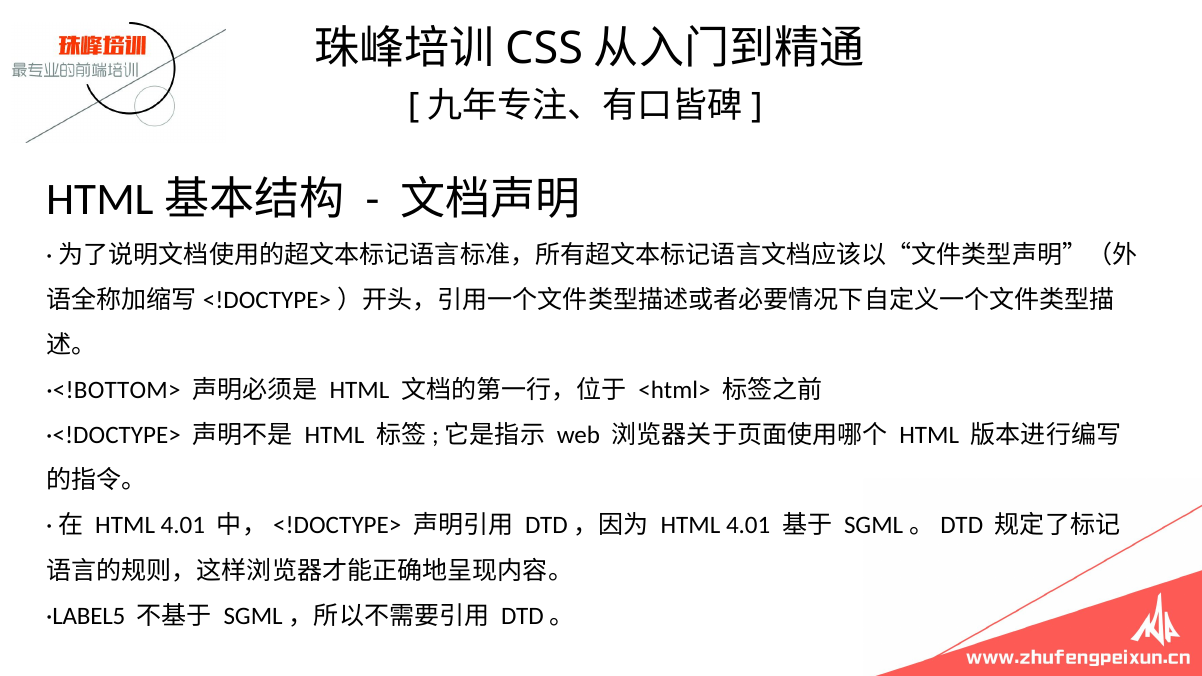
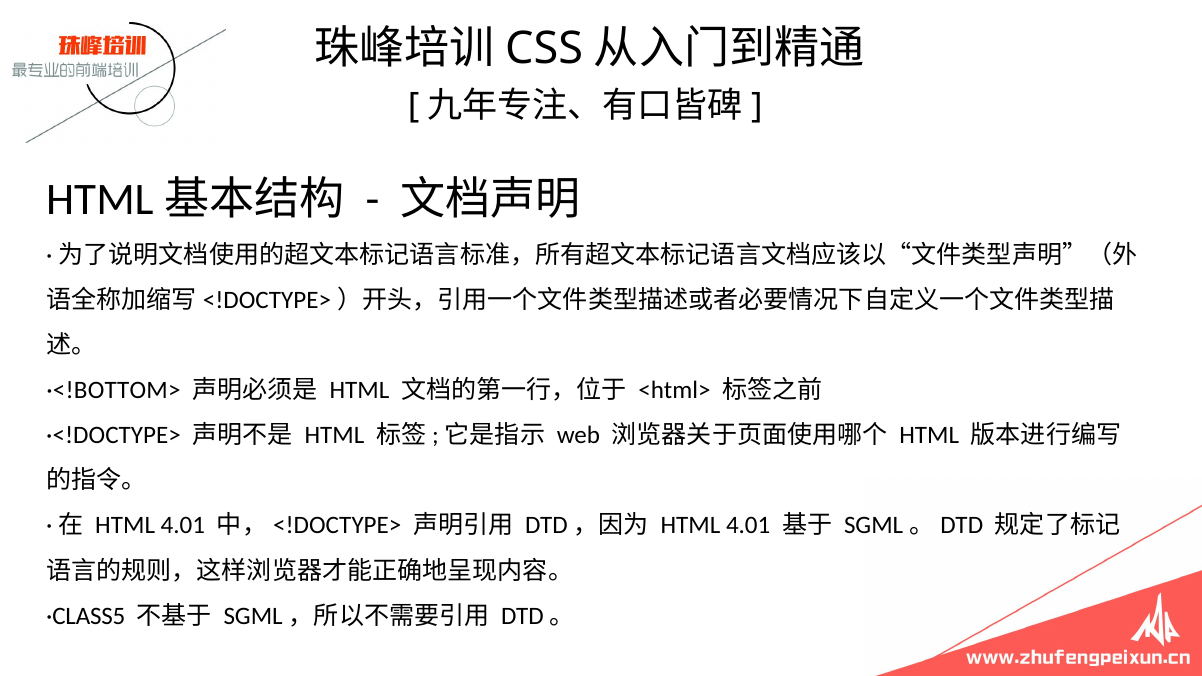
·LABEL5: ·LABEL5 -> ·CLASS5 (86, 616)
